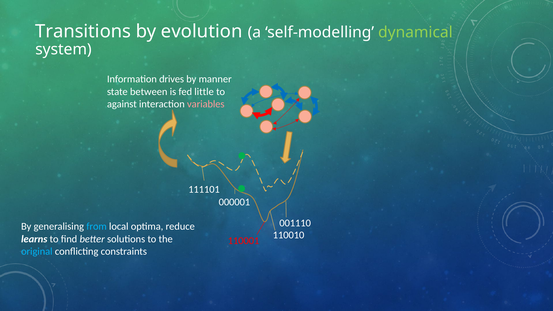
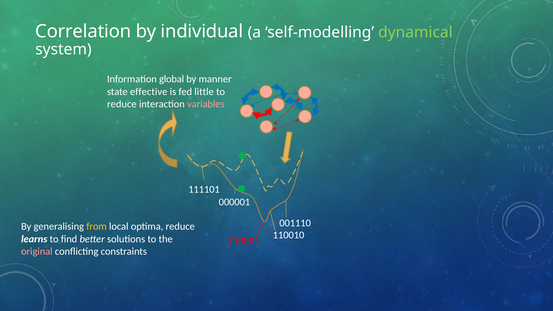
Transitions: Transitions -> Correlation (83, 31)
evolution: evolution -> individual (202, 31)
drives: drives -> global (172, 79)
between: between -> effective (149, 92)
against: against -> reduce (122, 104)
from colour: light blue -> yellow (97, 227)
original colour: light blue -> pink (37, 252)
